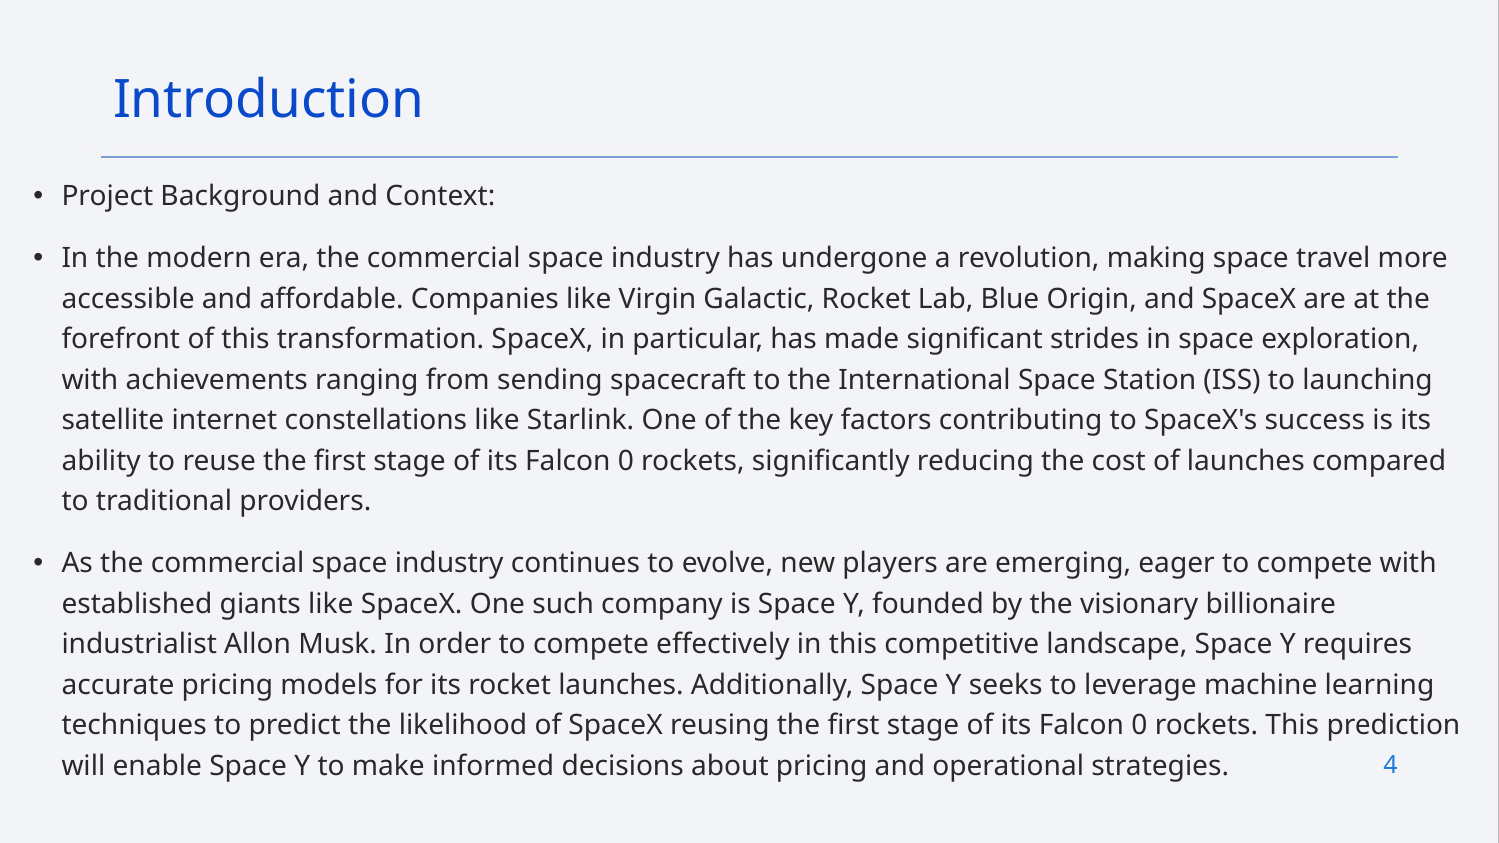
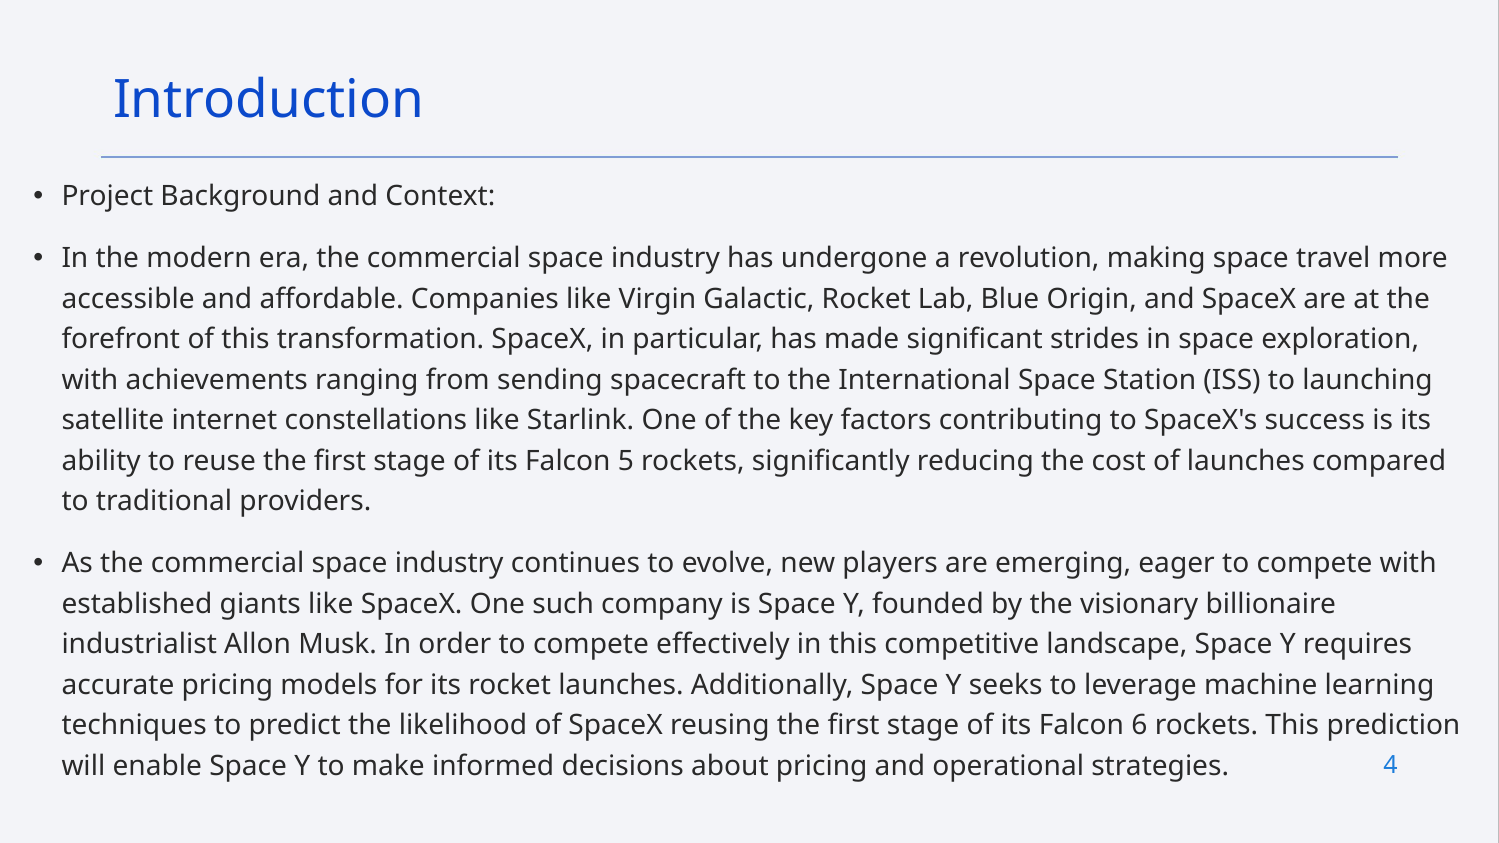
0: 0 -> 5 (626, 461)
0: 0 -> 6 (1139, 726)
